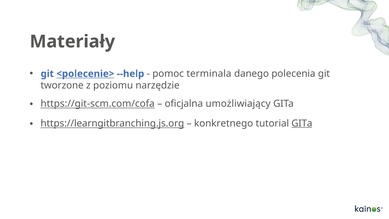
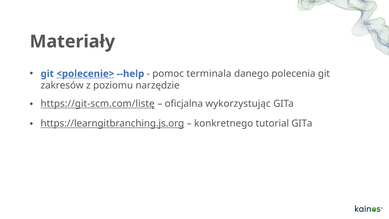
tworzone: tworzone -> zakresów (62, 85)
https://git-scm.com/cofa: https://git-scm.com/cofa -> https://git-scm.com/listę (98, 104)
umożliwiający: umożliwiający -> wykorzystując (238, 104)
GITa underline: present -> none (302, 123)
